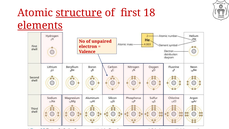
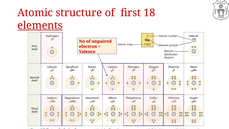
structure underline: present -> none (79, 13)
